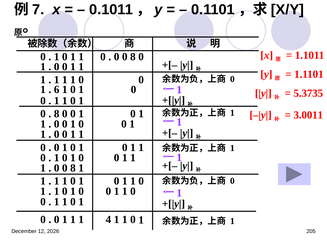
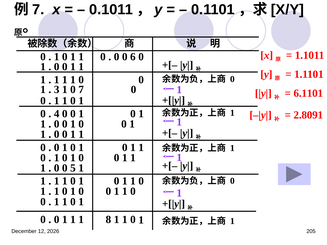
8: 8 -> 6 (133, 57)
6: 6 -> 3 (57, 90)
1: 1 -> 7 (81, 90)
5.3735: 5.3735 -> 6.1101 (308, 93)
8: 8 -> 4 (57, 114)
3.0011: 3.0011 -> 2.8091 (308, 115)
8: 8 -> 5 (73, 168)
4: 4 -> 8 (108, 220)
